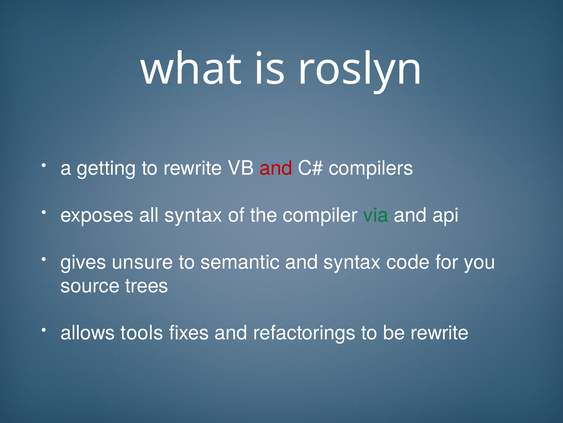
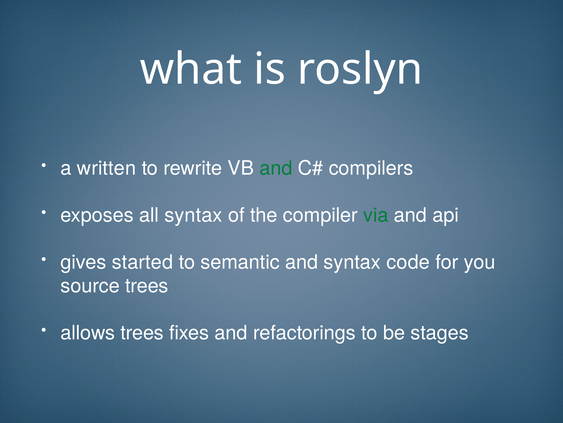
getting: getting -> written (107, 168)
and colour: red -> green (276, 168)
unsure: unsure -> started (142, 262)
allows tools: tools -> trees (142, 332)
be rewrite: rewrite -> stages (440, 332)
